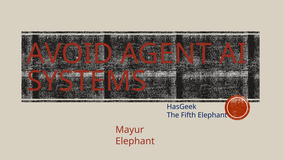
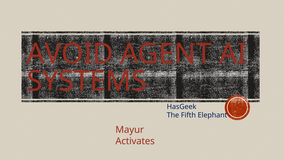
Elephant: Elephant -> Activates (135, 141)
